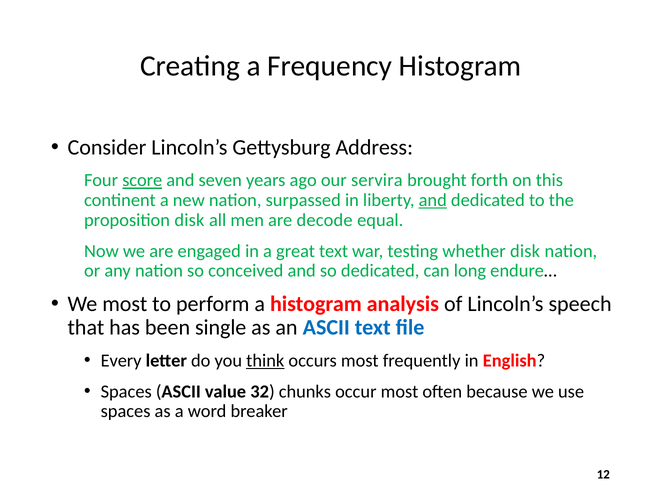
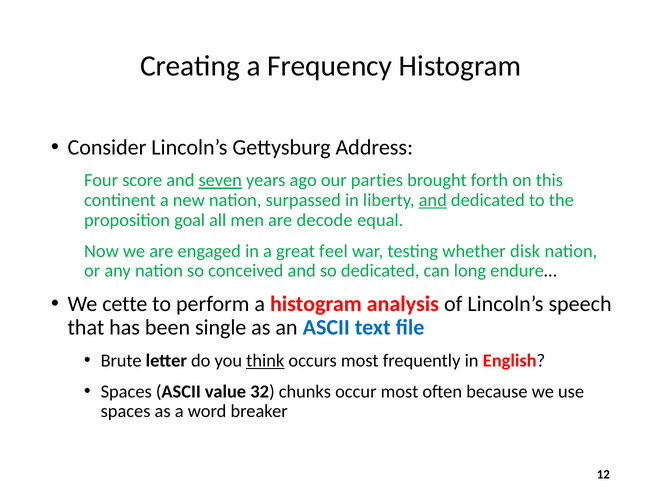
score underline: present -> none (142, 180)
seven underline: none -> present (220, 180)
servira: servira -> parties (377, 180)
proposition disk: disk -> goal (190, 220)
great text: text -> feel (333, 251)
We most: most -> cette (125, 303)
Every: Every -> Brute (121, 360)
